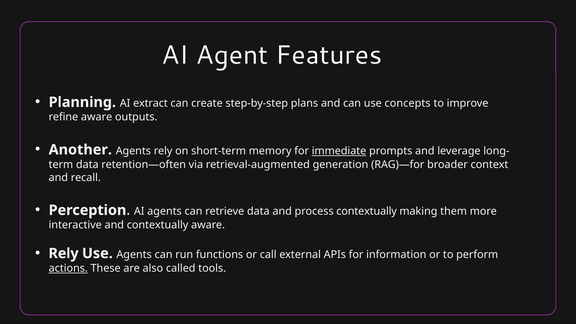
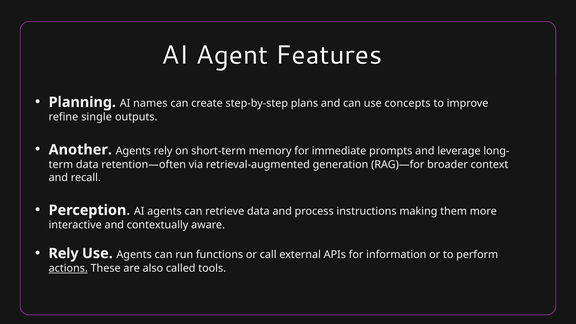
extract: extract -> names (150, 103)
refine aware: aware -> single (97, 117)
immediate underline: present -> none (339, 151)
process contextually: contextually -> instructions (367, 211)
